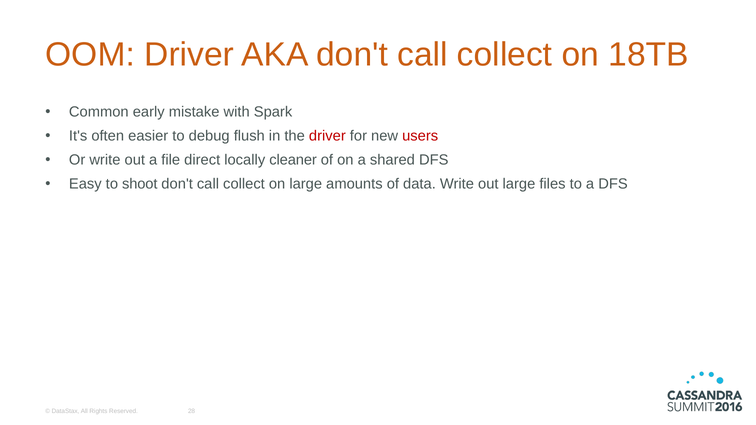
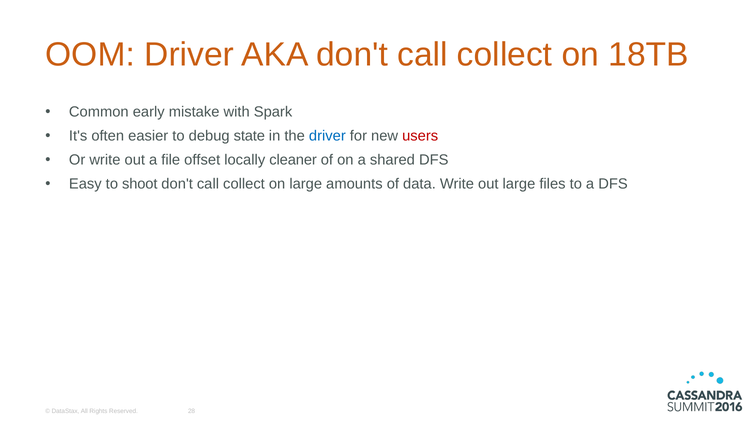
flush: flush -> state (249, 136)
driver colour: red -> blue (327, 136)
direct: direct -> offset (202, 160)
